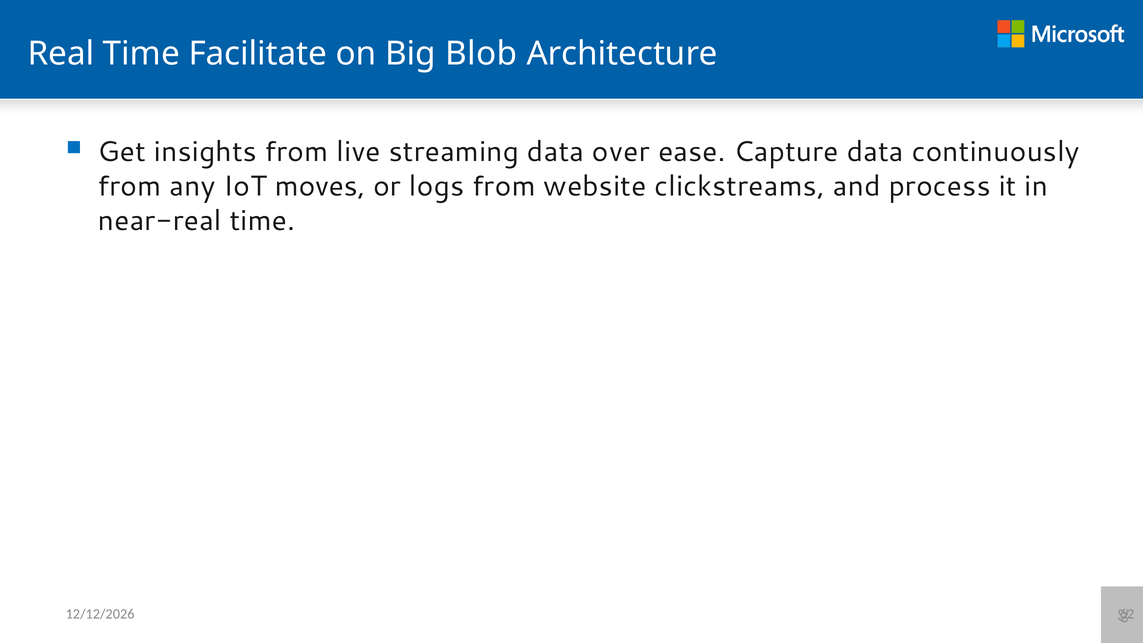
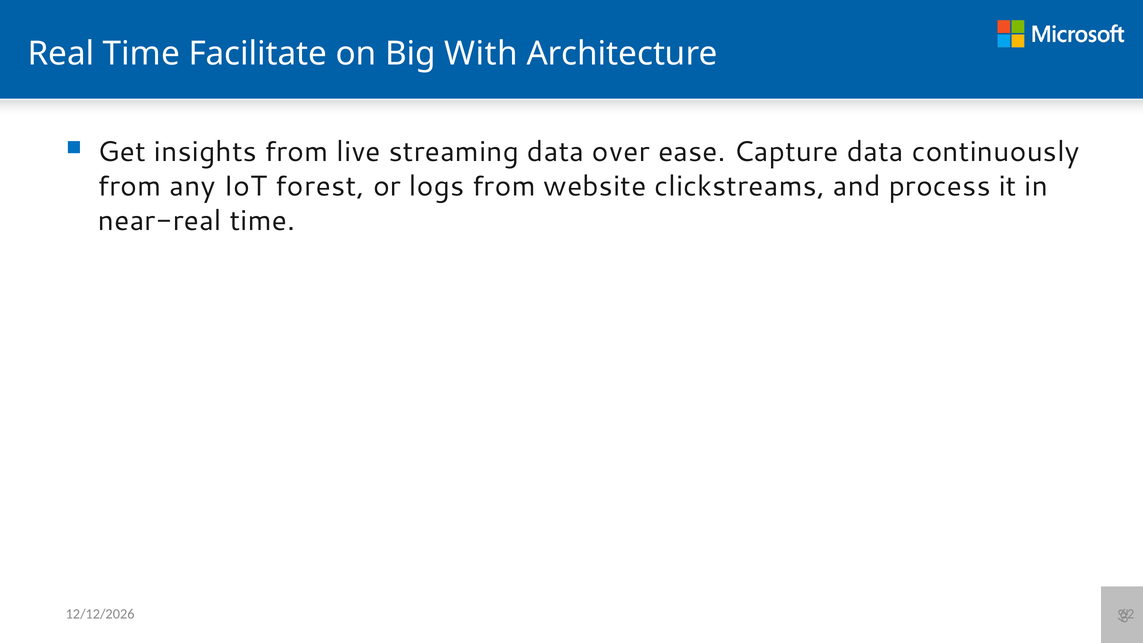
Blob: Blob -> With (481, 54)
moves: moves -> forest (320, 186)
